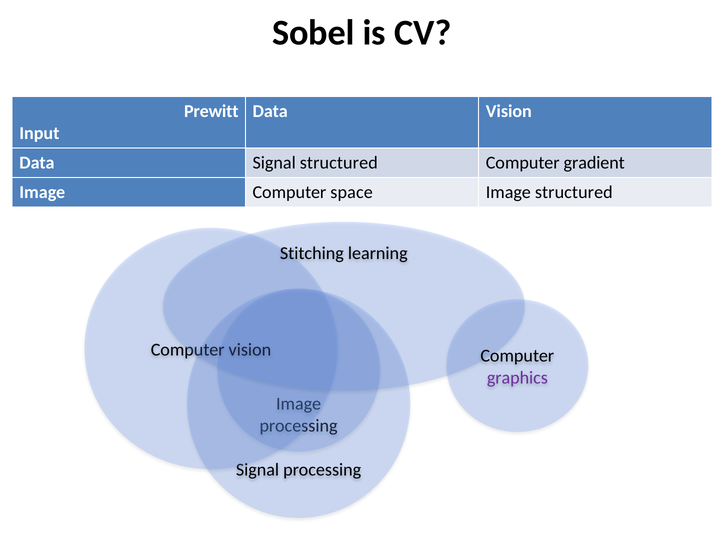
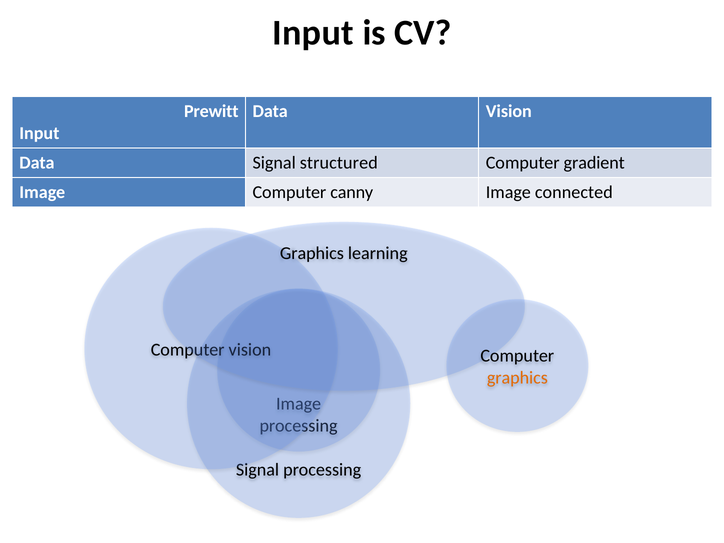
Sobel: Sobel -> Input (313, 33)
space: space -> canny (352, 192)
Image structured: structured -> connected (574, 192)
Stitching: Stitching -> Graphics (312, 253)
graphics colour: purple -> orange (517, 378)
